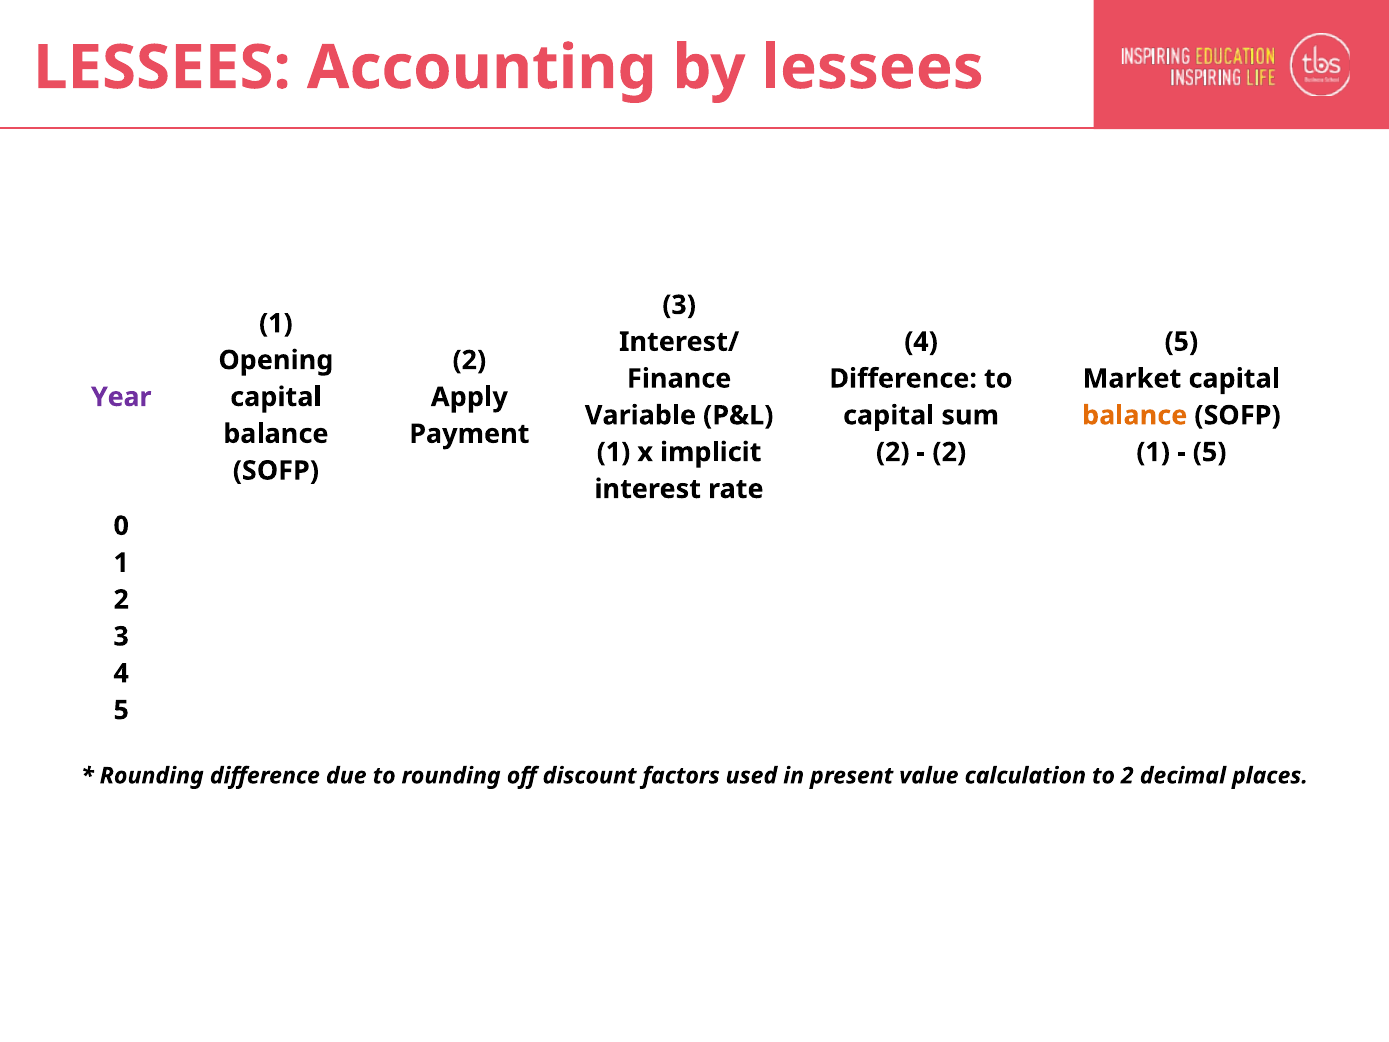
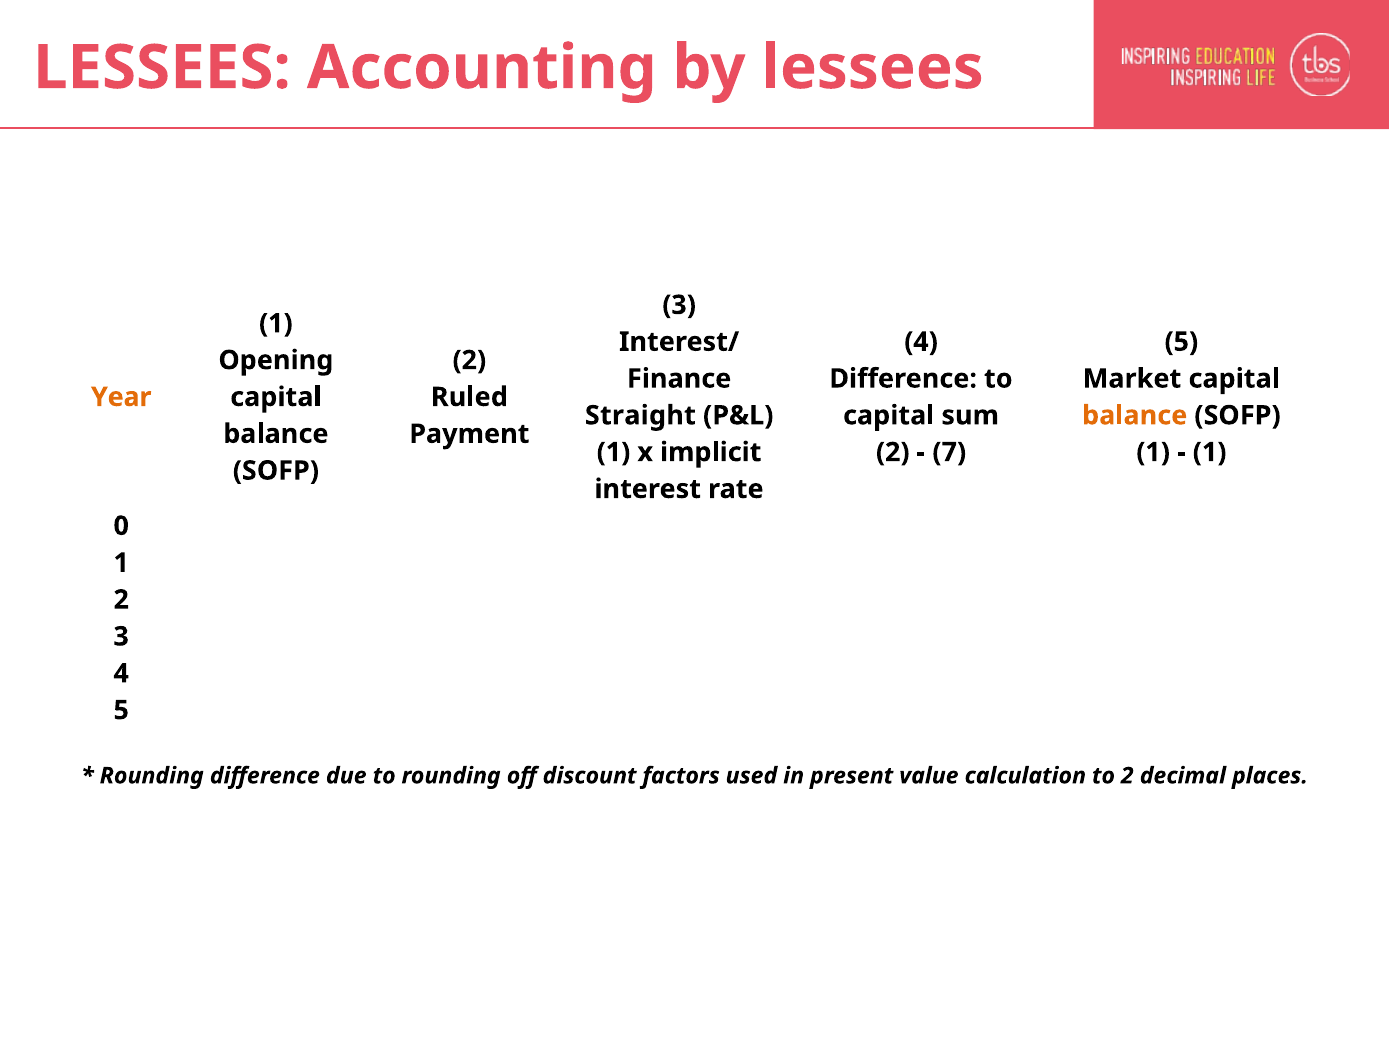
Year colour: purple -> orange (121, 397)
Apply: Apply -> Ruled (469, 397)
Variable: Variable -> Straight (640, 415)
2: 2 -> 7 (949, 452)
5: 5 -> 1 (1210, 452)
